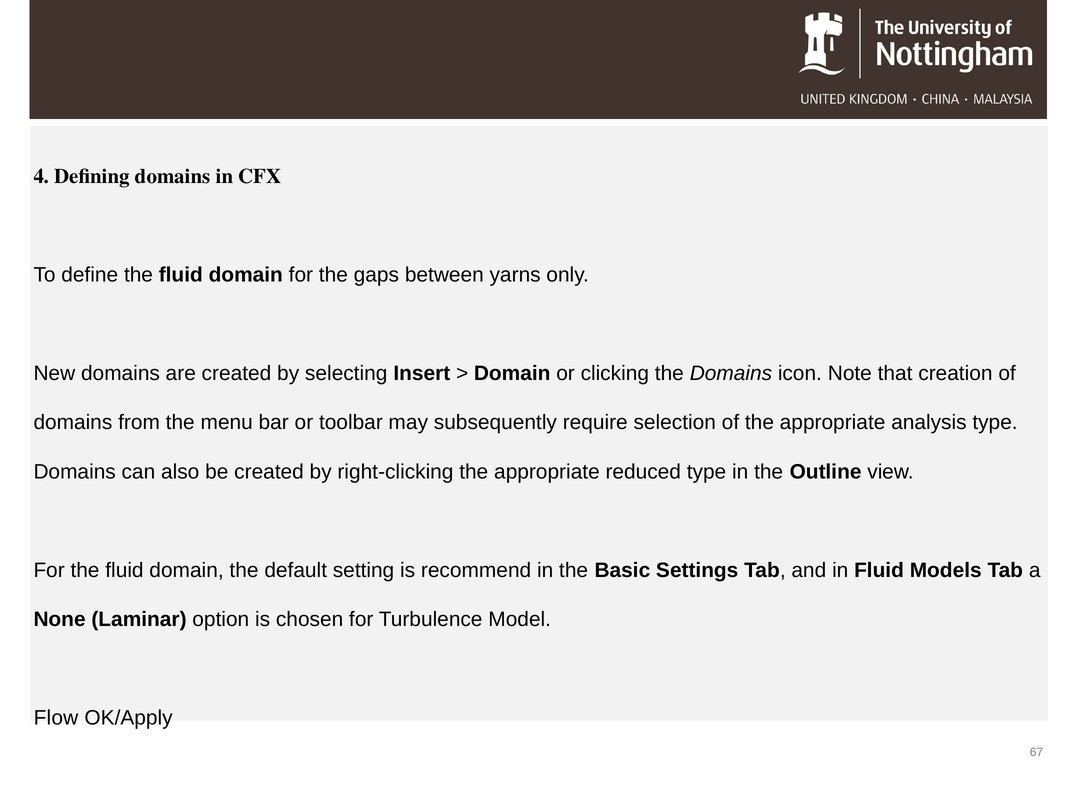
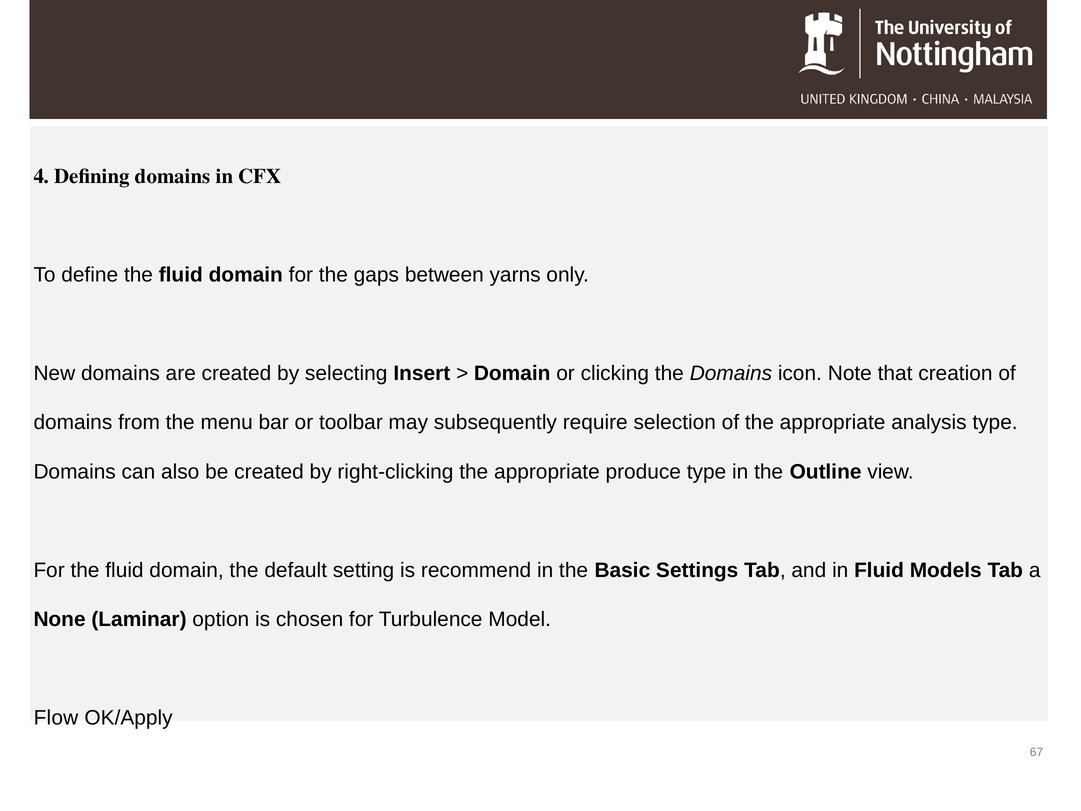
reduced: reduced -> produce (643, 472)
